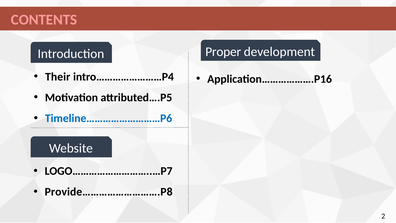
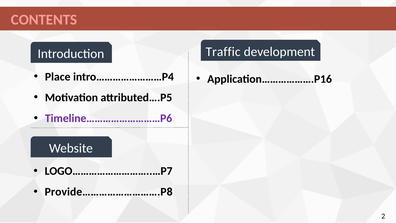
Proper: Proper -> Traffic (223, 52)
Their: Their -> Place (58, 77)
Timeline………………………P6 colour: blue -> purple (109, 118)
